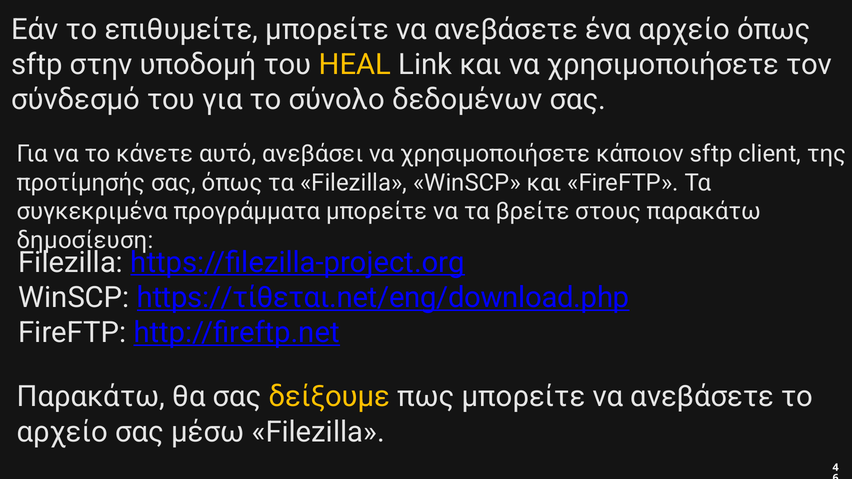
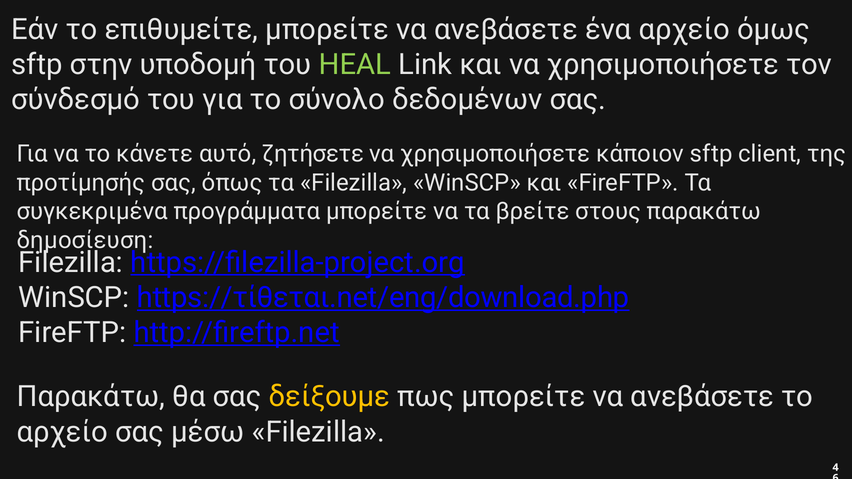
αρχείο όπως: όπως -> όμως (774, 29)
HEAL colour: yellow -> light green (355, 65)
ανεβάσει: ανεβάσει -> ζητήσετε (313, 154)
